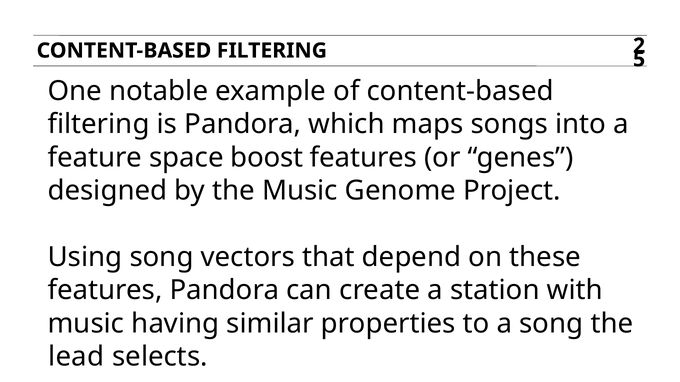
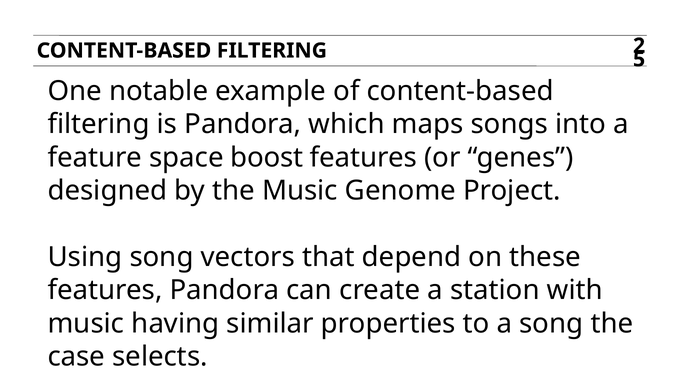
lead: lead -> case (76, 357)
